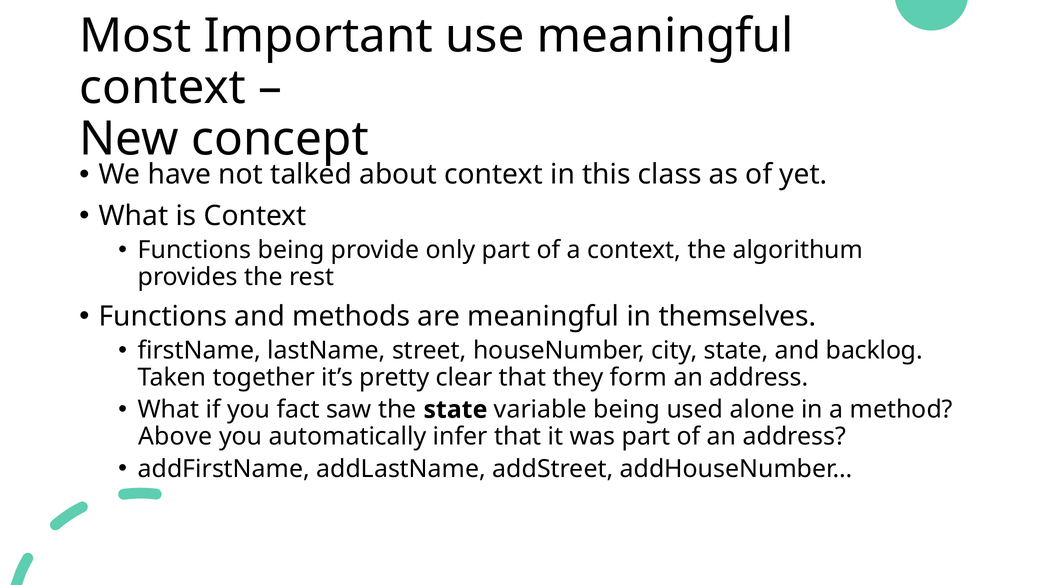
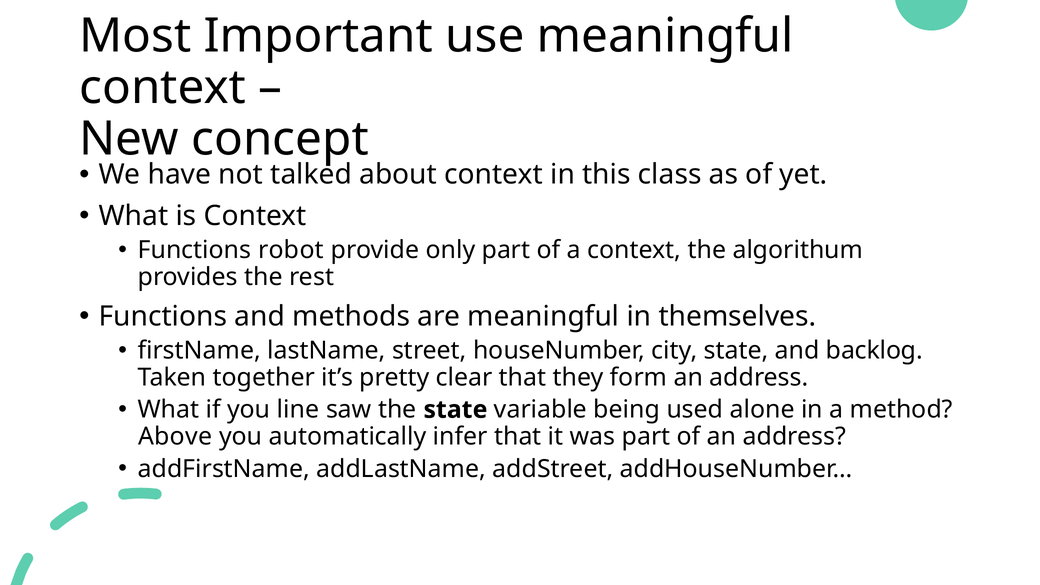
Functions being: being -> robot (291, 250)
fact: fact -> line (298, 410)
